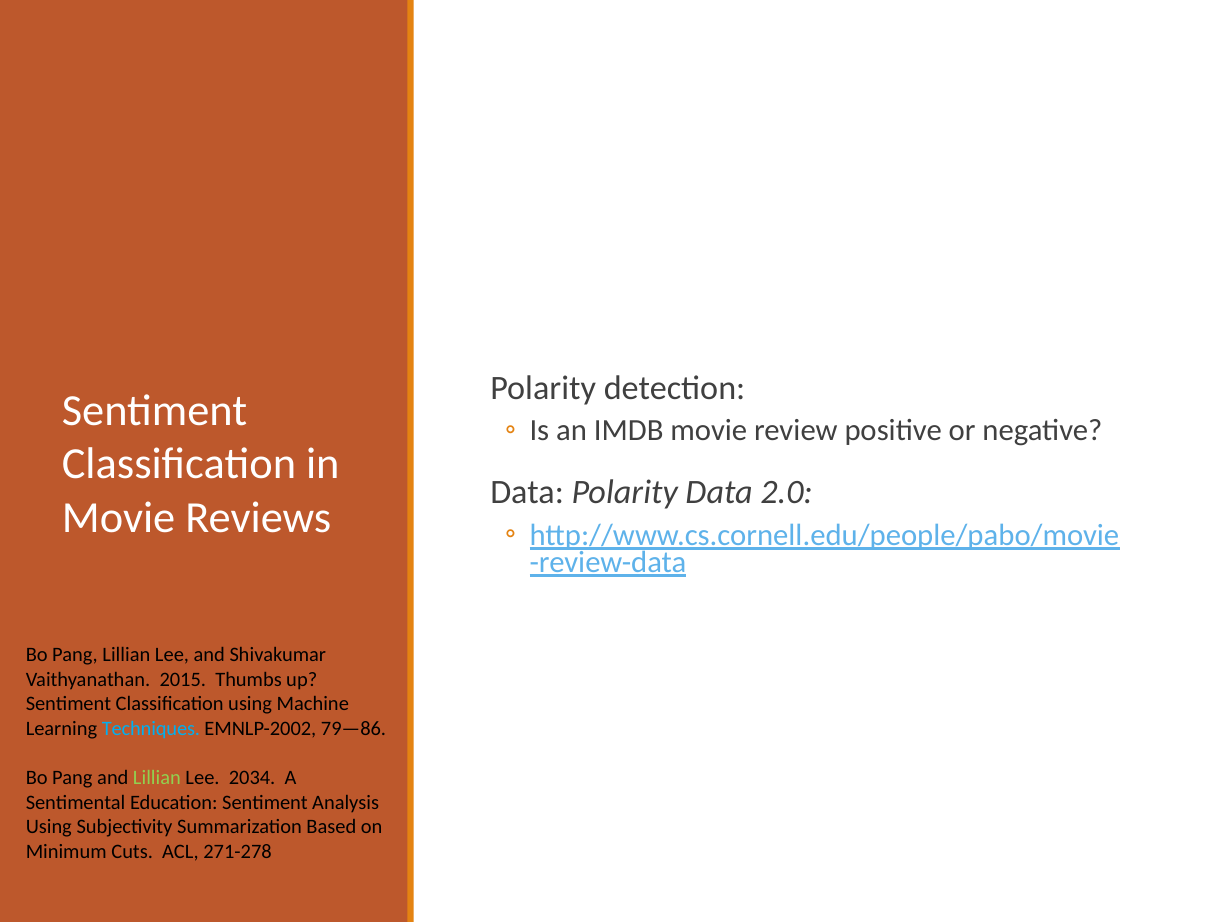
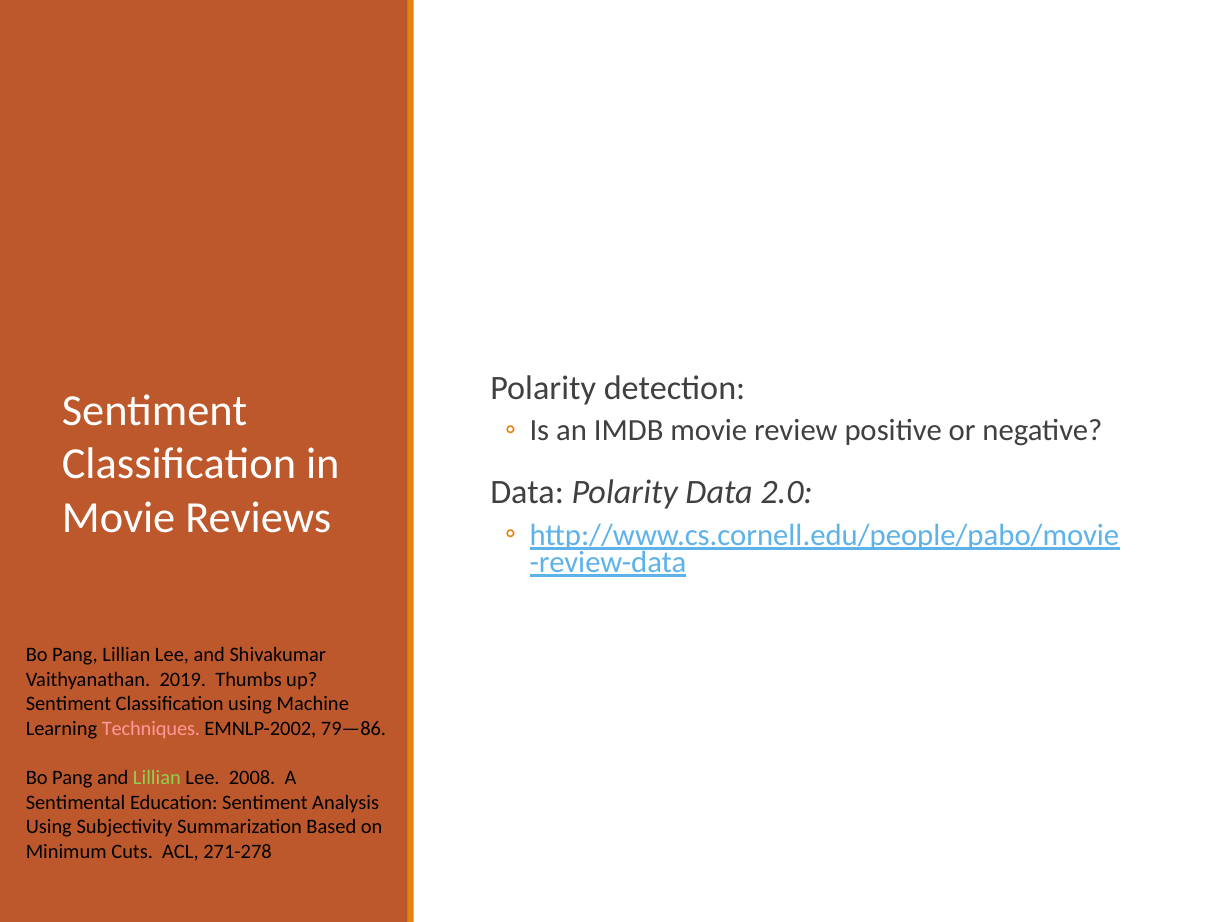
2015: 2015 -> 2019 (183, 679)
Techniques colour: light blue -> pink (151, 728)
2034: 2034 -> 2008 (252, 778)
